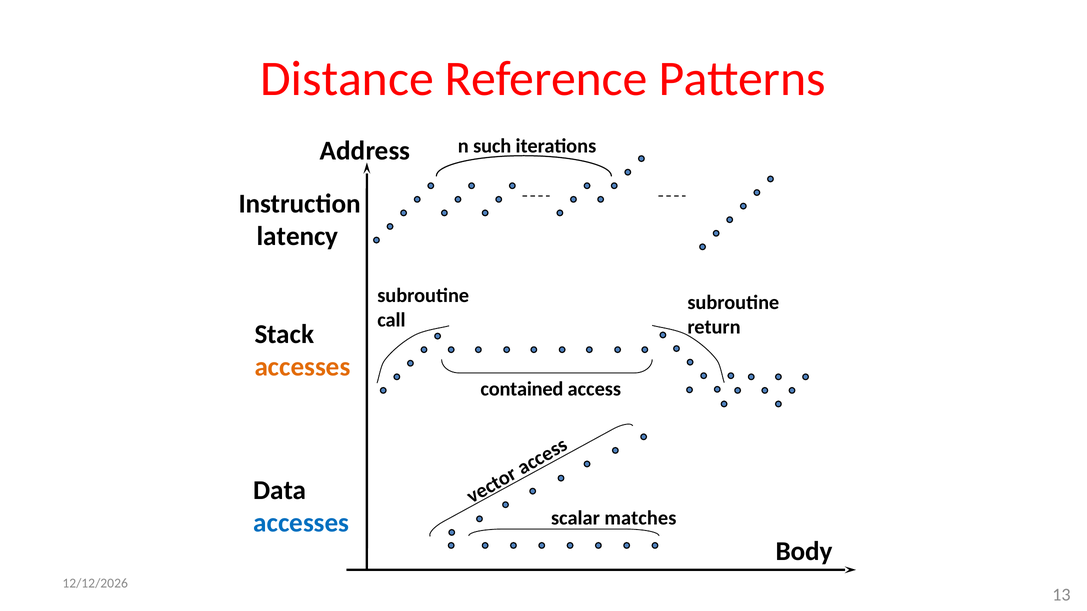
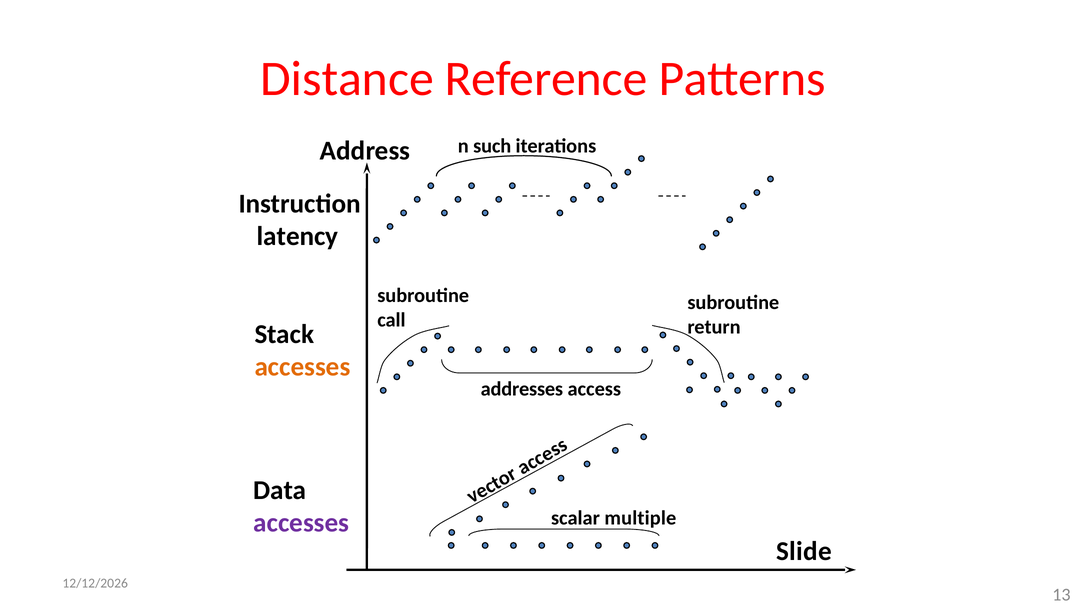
contained: contained -> addresses (522, 390)
matches: matches -> multiple (640, 519)
accesses colour: blue -> purple (301, 523)
Body: Body -> Slide (804, 552)
